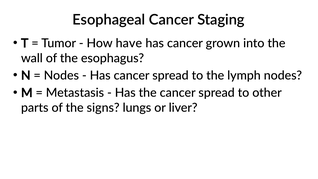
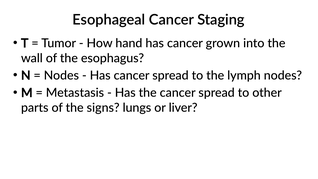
have: have -> hand (129, 43)
